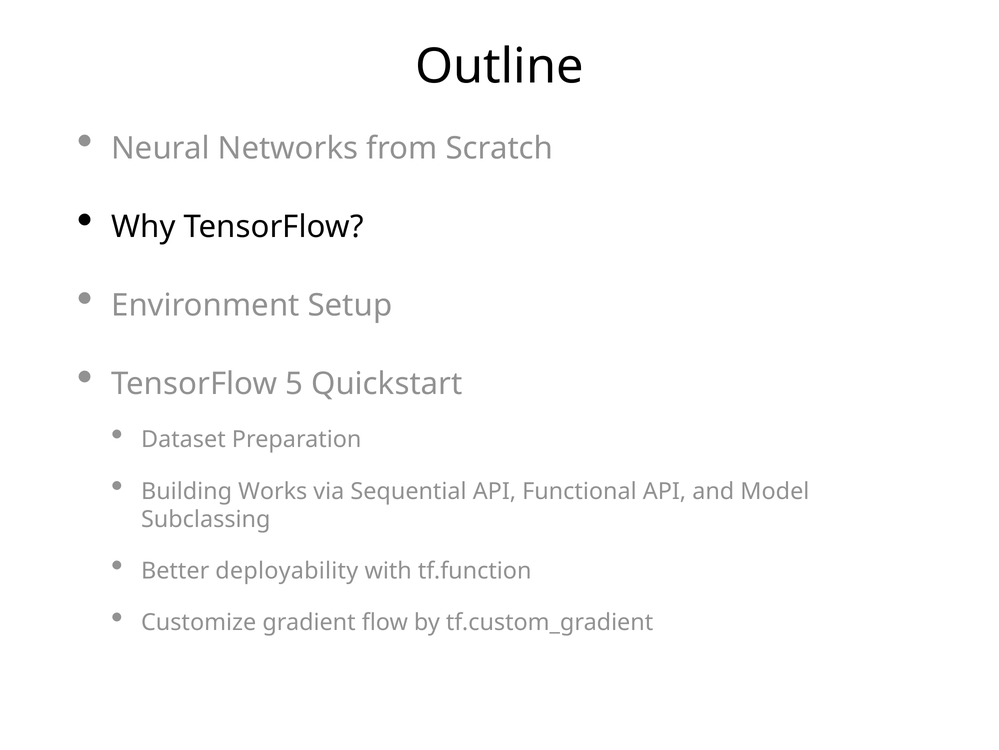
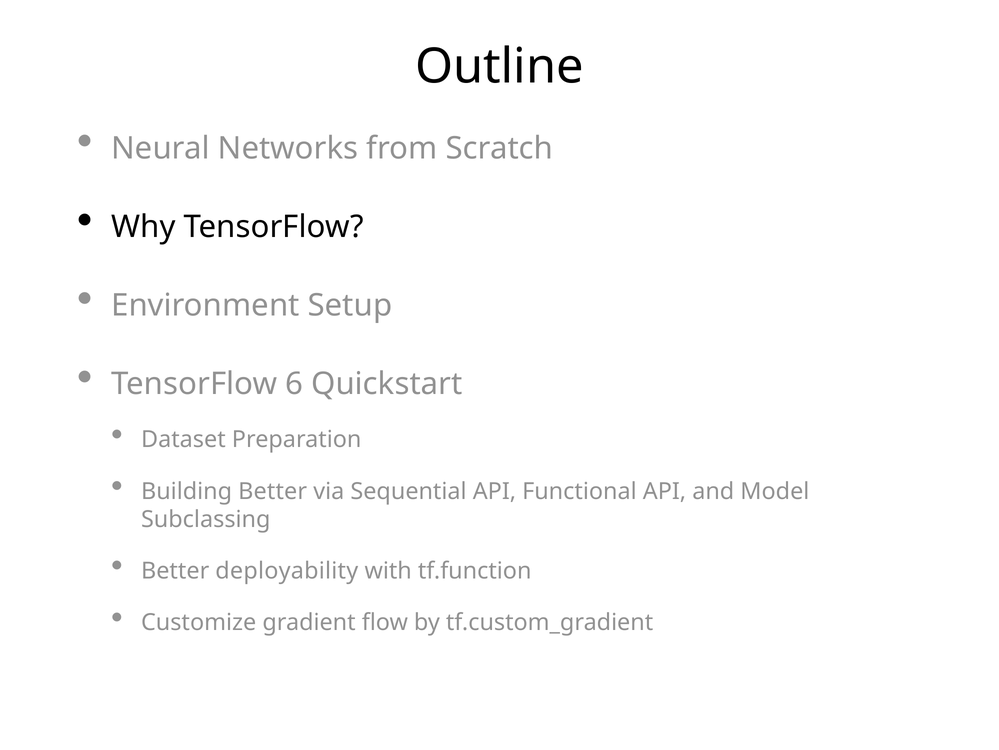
5: 5 -> 6 (294, 384)
Building Works: Works -> Better (273, 491)
